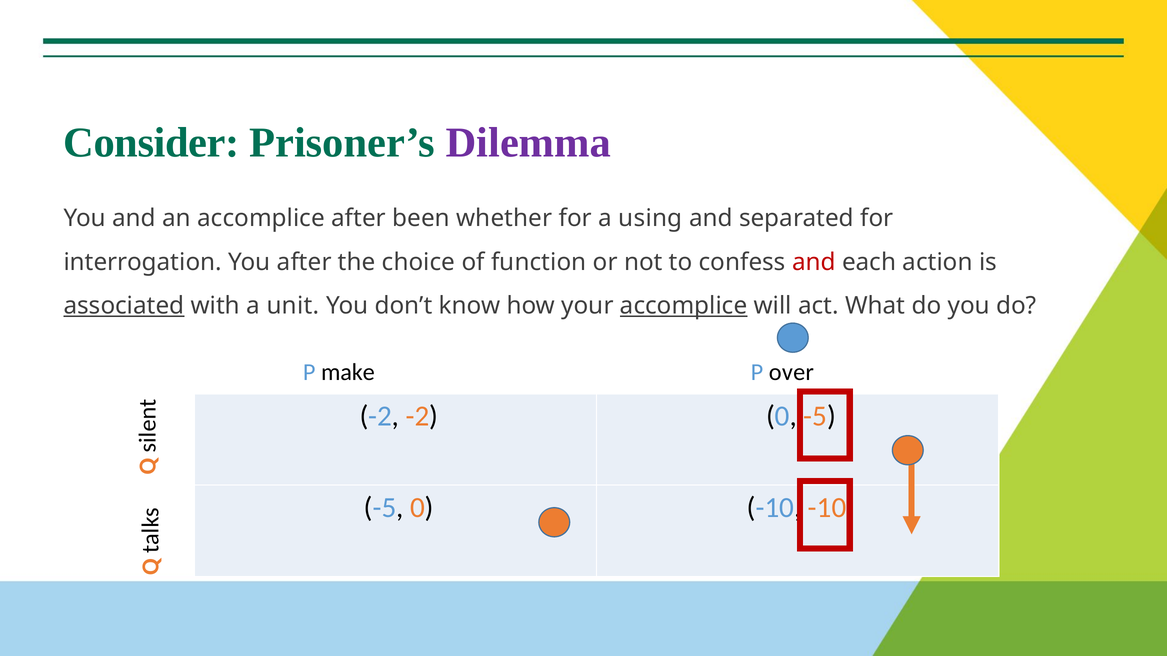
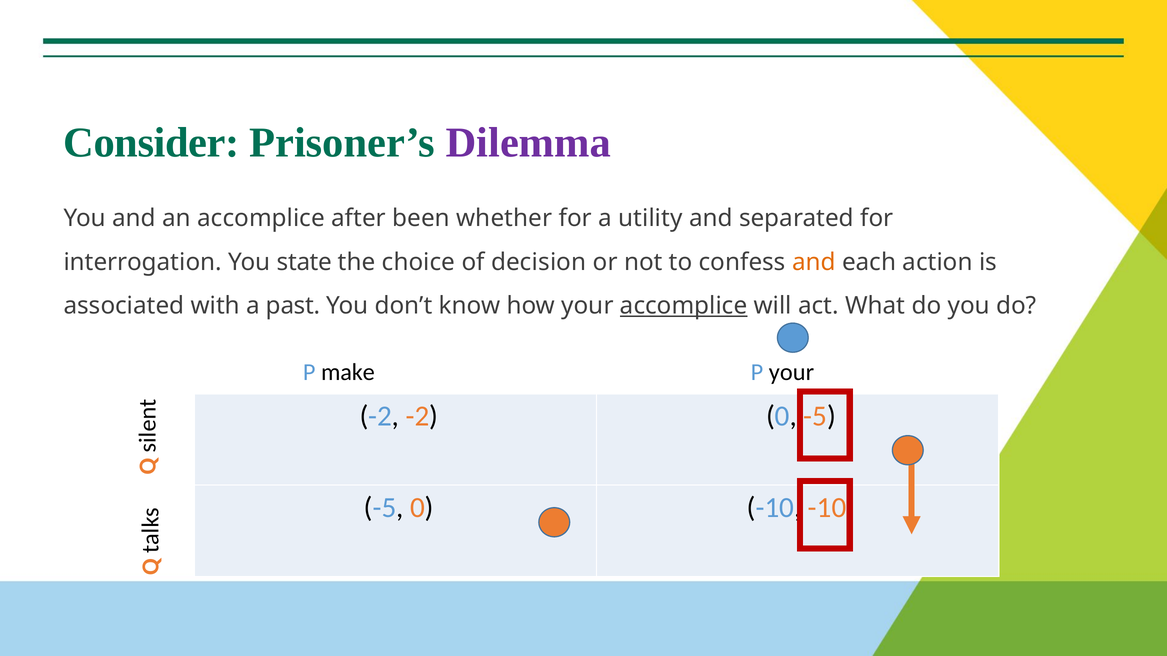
using: using -> utility (650, 219)
You after: after -> state (304, 262)
function: function -> decision (539, 262)
and colour: red -> orange (814, 262)
associated underline: present -> none (124, 306)
unit: unit -> past (293, 306)
P over: over -> your (791, 373)
